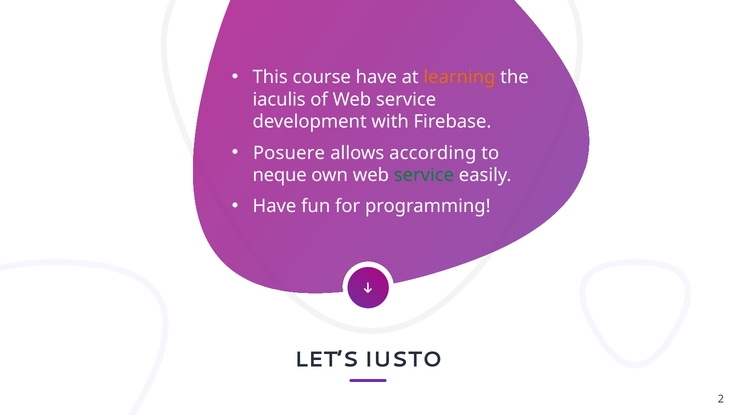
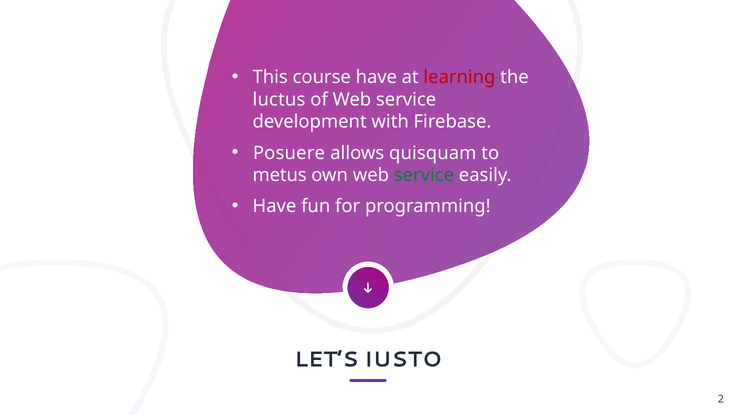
learning colour: orange -> red (459, 77)
iaculis: iaculis -> luctus (279, 99)
according: according -> quisquam (433, 153)
neque: neque -> metus (280, 175)
